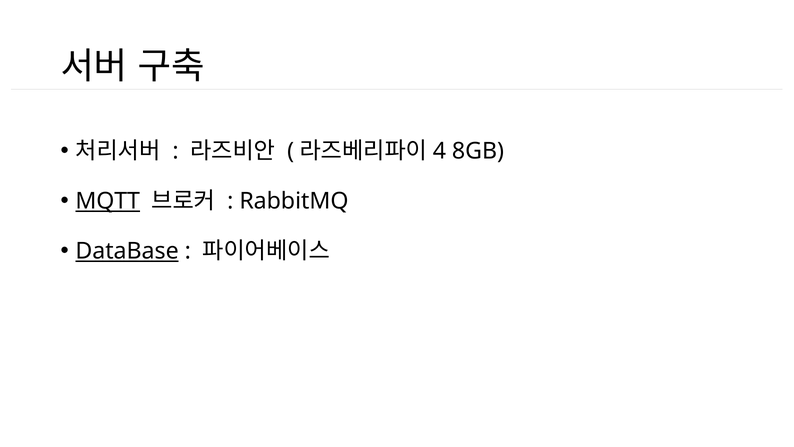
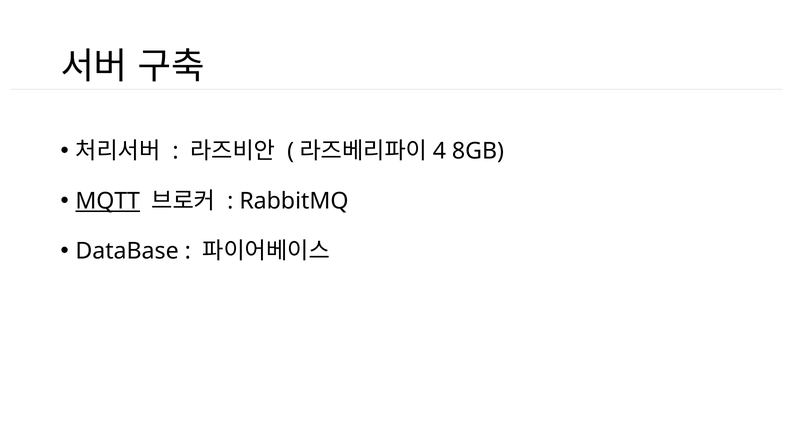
DataBase underline: present -> none (127, 251)
